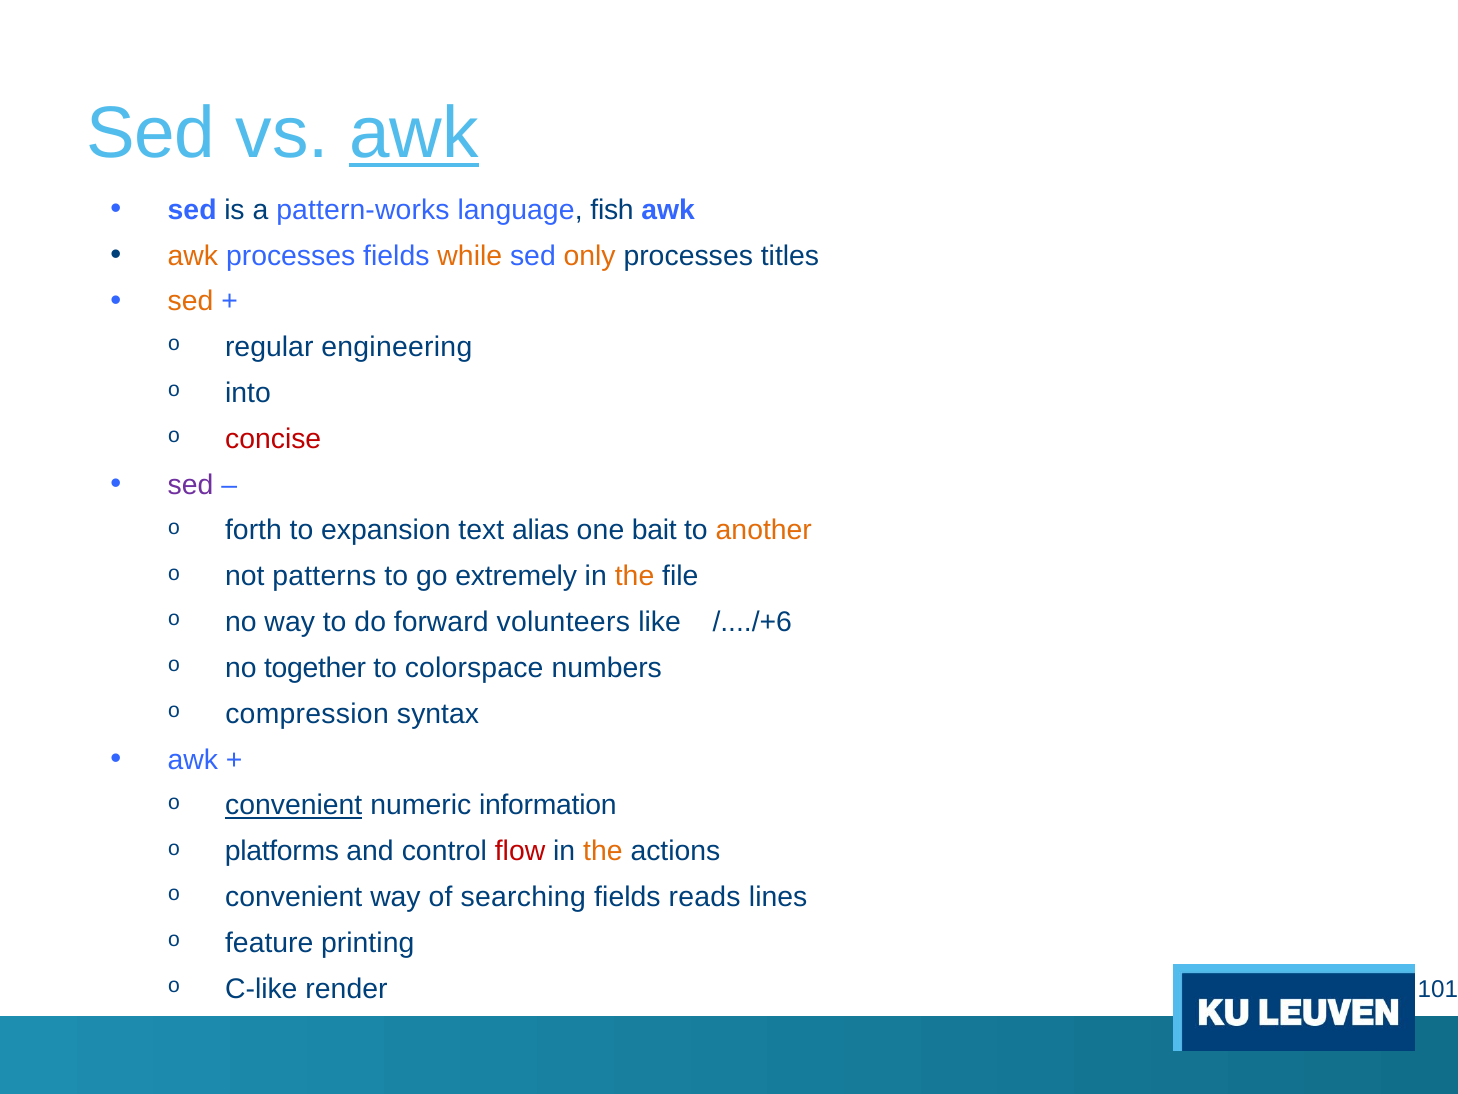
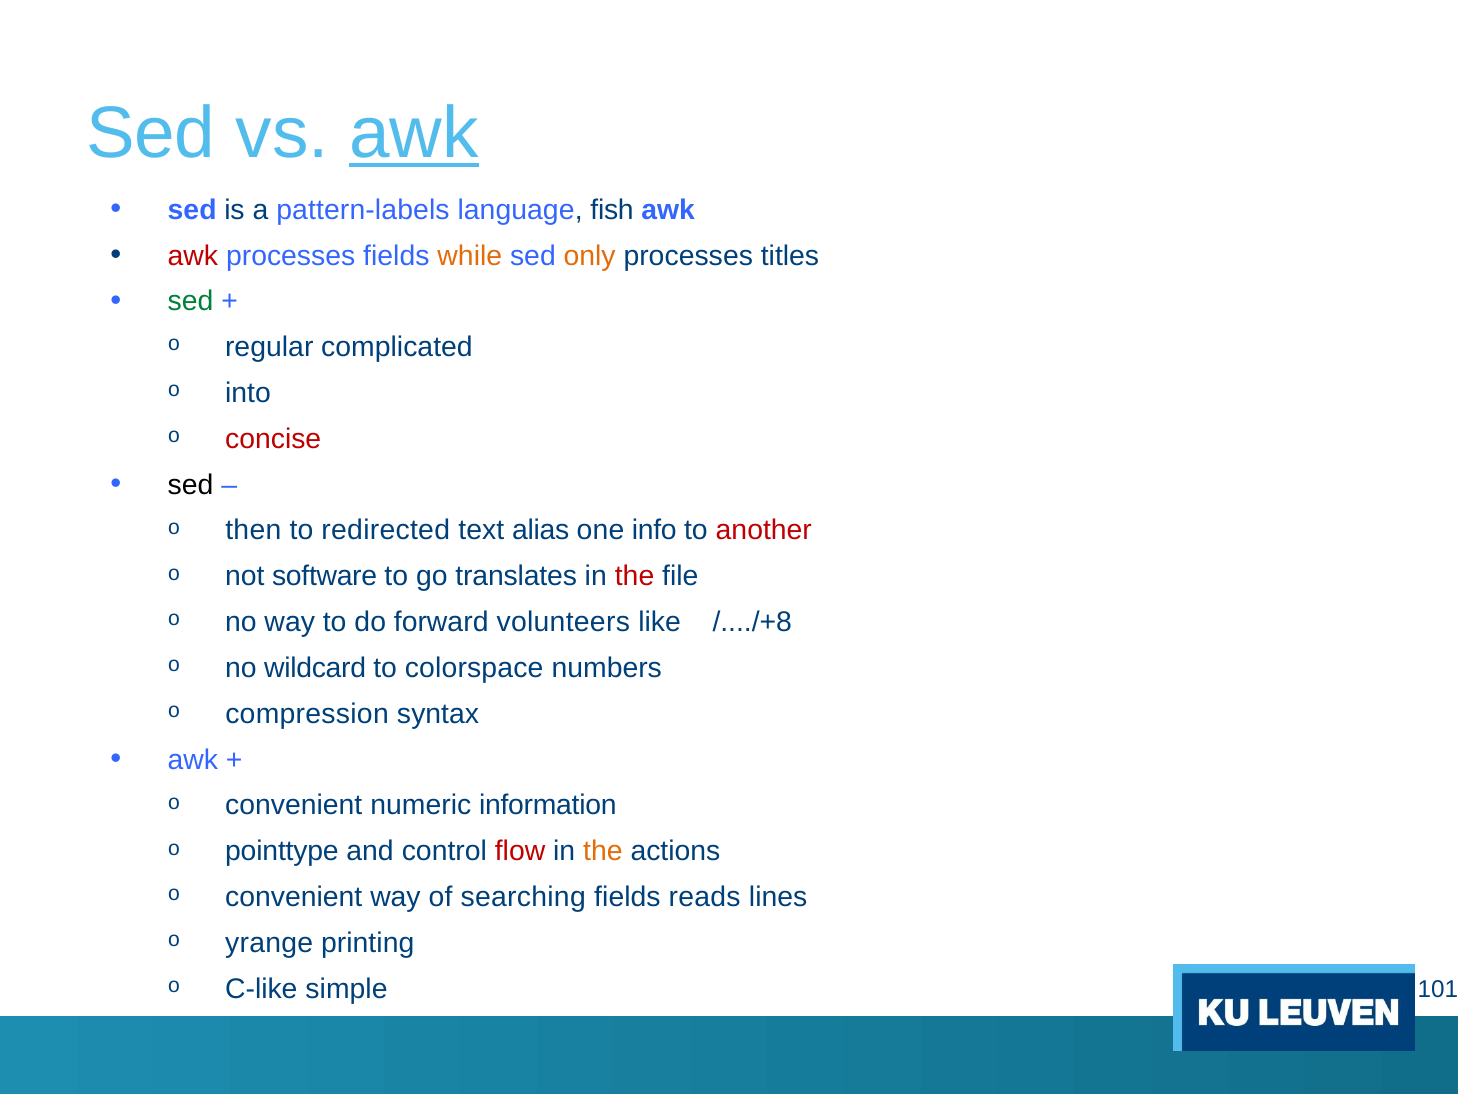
pattern-works: pattern-works -> pattern-labels (363, 210)
awk colour: orange -> red (193, 256)
sed colour: orange -> green (191, 301)
engineering: engineering -> complicated (397, 347)
sed colour: purple -> black (191, 485)
forth: forth -> then (253, 530)
expansion: expansion -> redirected (386, 530)
bait: bait -> info (654, 530)
another colour: orange -> red (764, 530)
patterns: patterns -> software (325, 576)
extremely: extremely -> translates (516, 576)
the colour: orange -> red (635, 576)
/..../+6: /..../+6 -> /..../+8 (752, 622)
together: together -> wildcard (315, 668)
convenient underline: present -> none (294, 805)
platforms: platforms -> pointtype (282, 851)
feature: feature -> yrange (269, 943)
render: render -> simple (347, 988)
